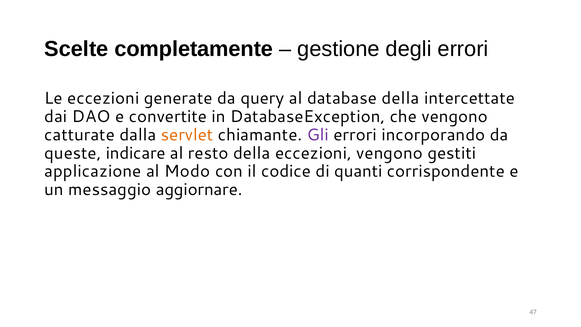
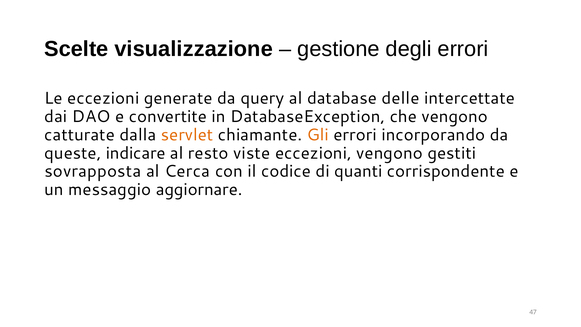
completamente: completamente -> visualizzazione (194, 49)
database della: della -> delle (401, 98)
Gli colour: purple -> orange (318, 135)
resto della: della -> viste (252, 153)
applicazione: applicazione -> sovrapposta (93, 171)
Modo: Modo -> Cerca (187, 171)
